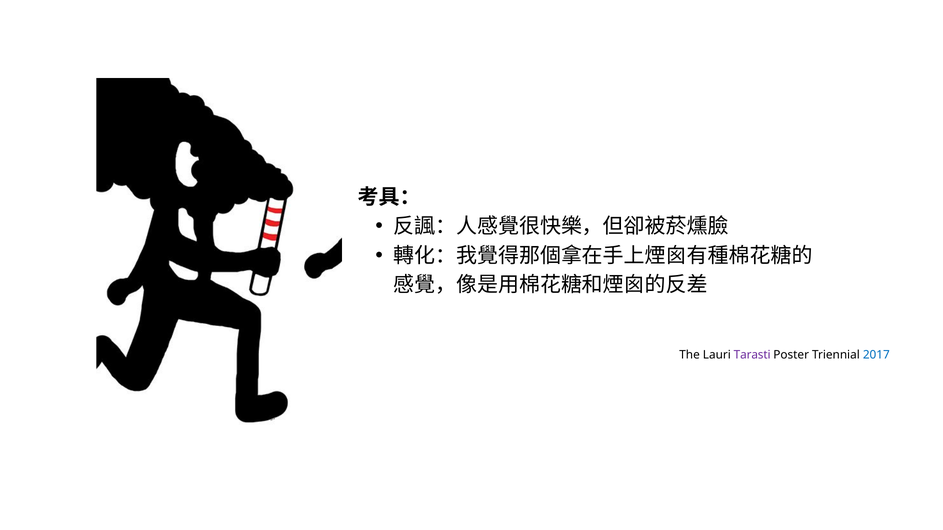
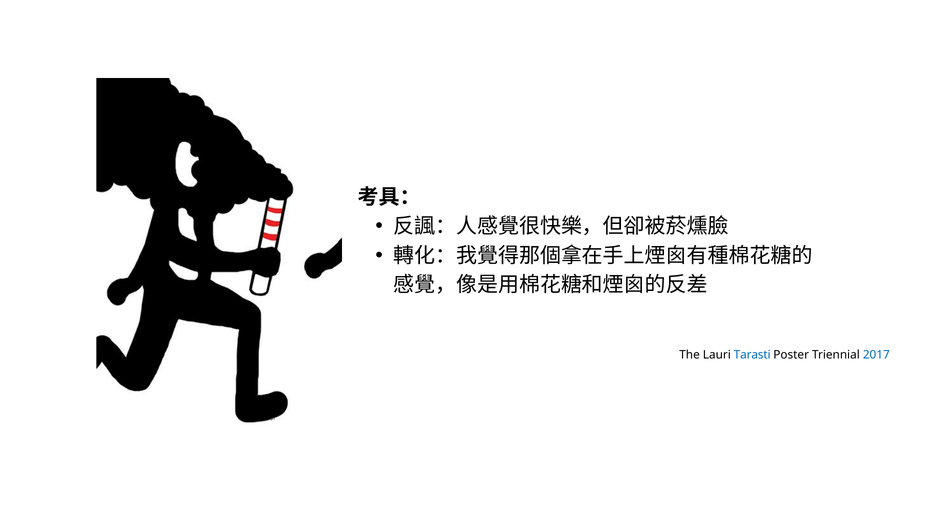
Tarasti colour: purple -> blue (752, 355)
